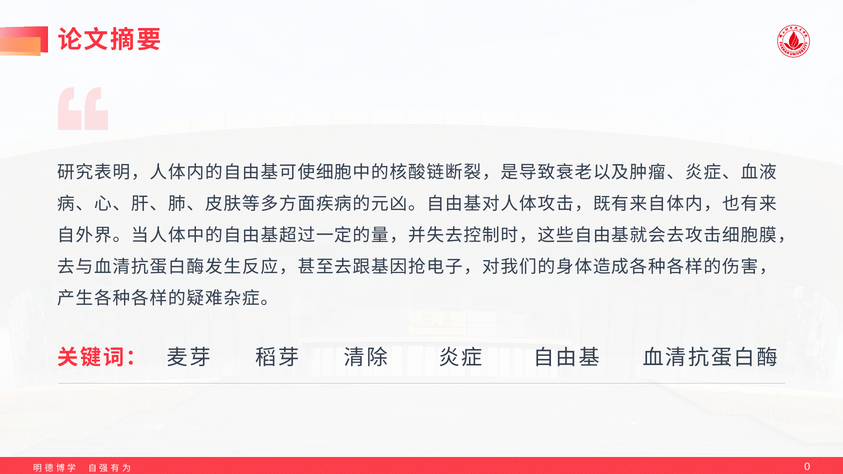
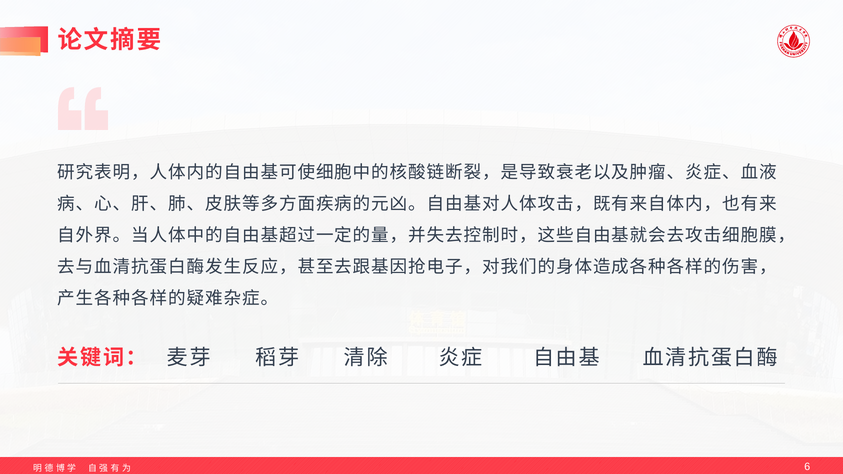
0: 0 -> 6 (807, 467)
